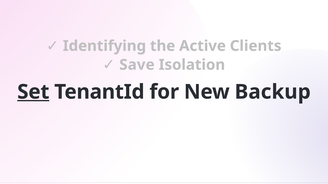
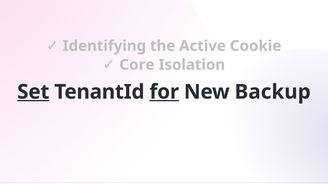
Clients: Clients -> Cookie (256, 46)
Save: Save -> Core (137, 65)
for underline: none -> present (164, 92)
